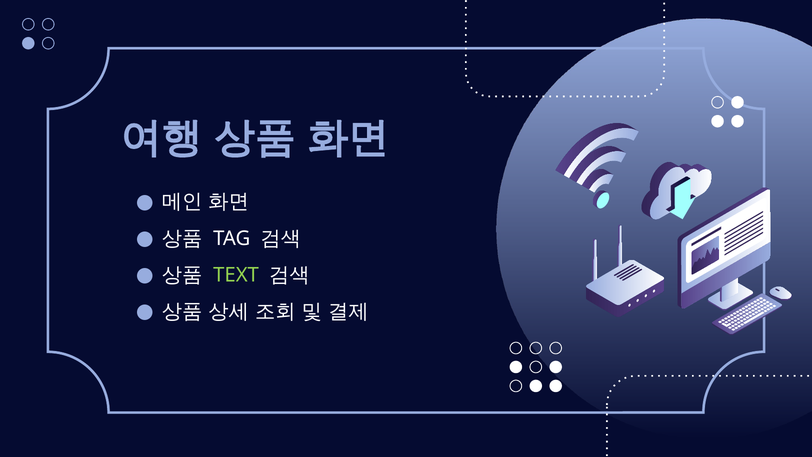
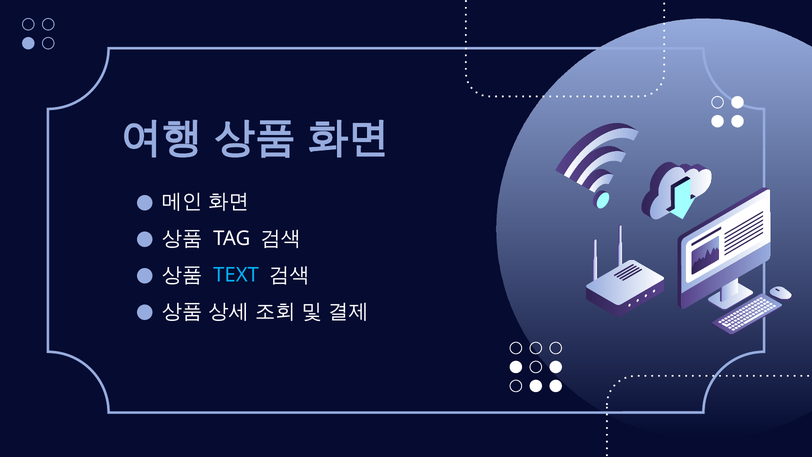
TEXT colour: light green -> light blue (236, 275)
